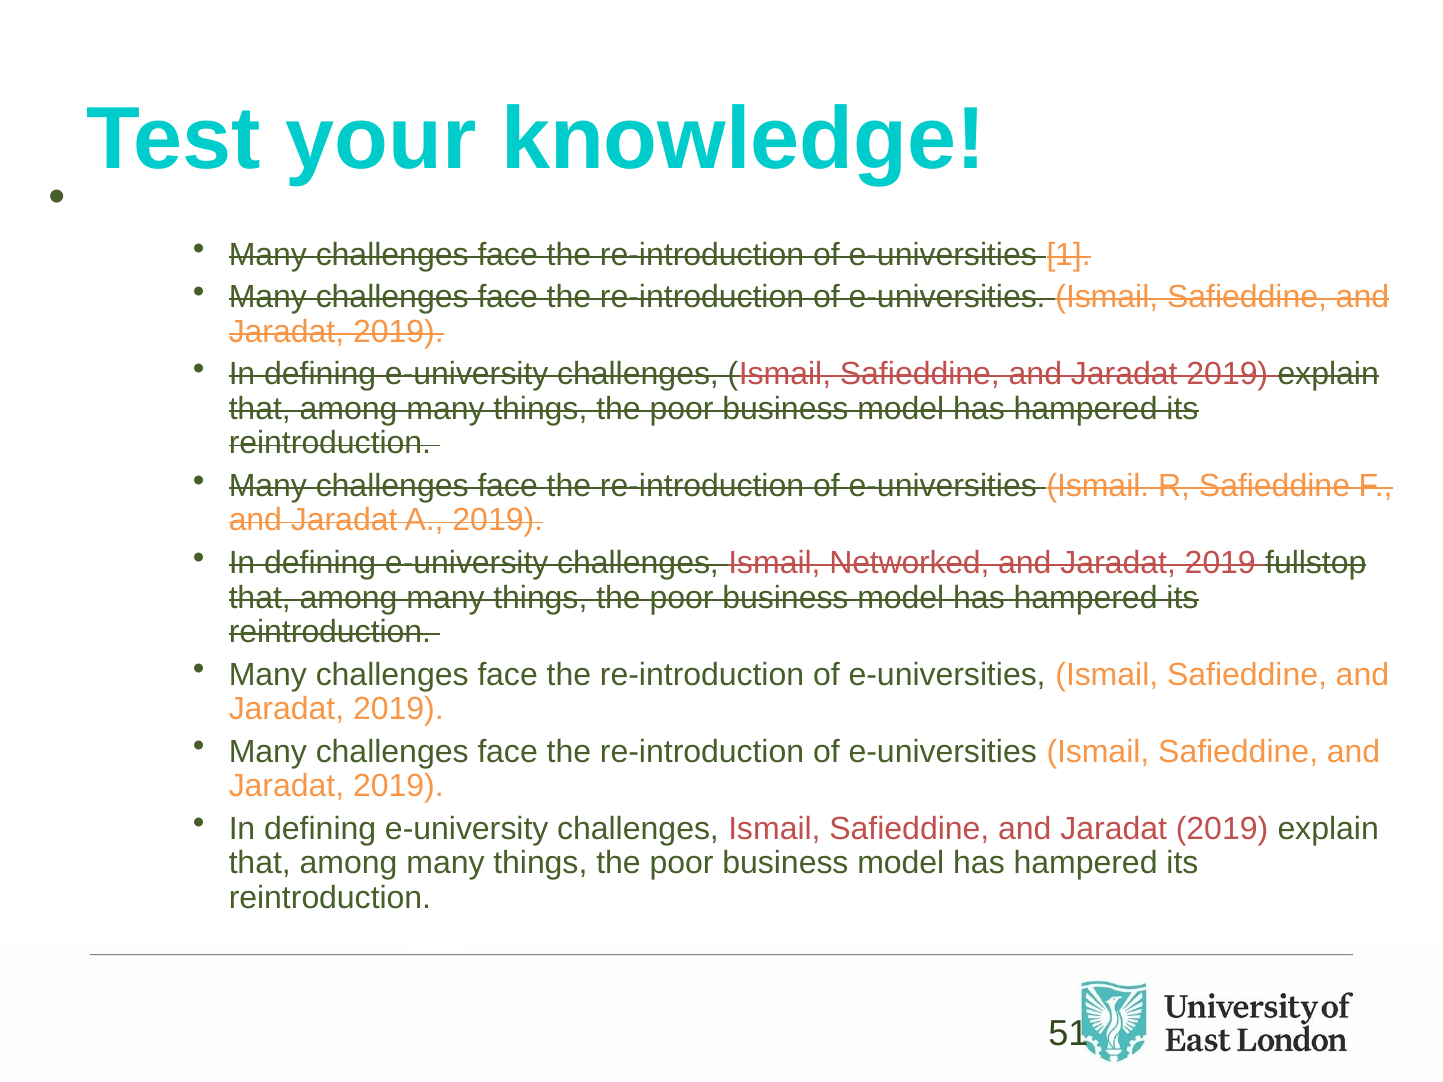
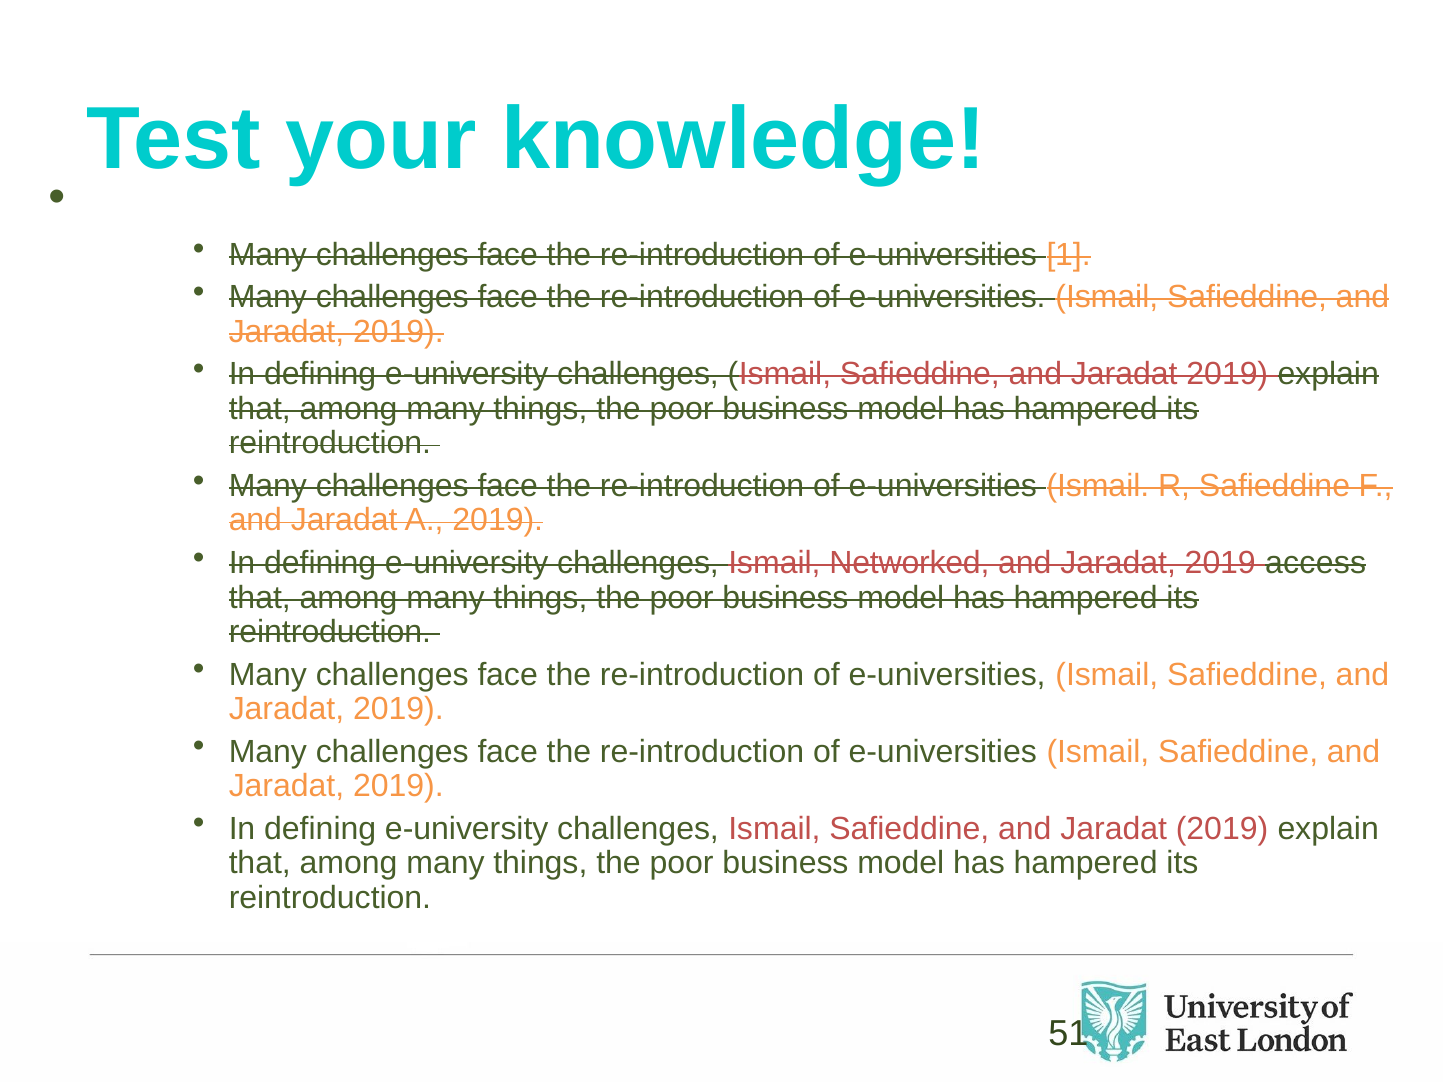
fullstop: fullstop -> access (1316, 563)
